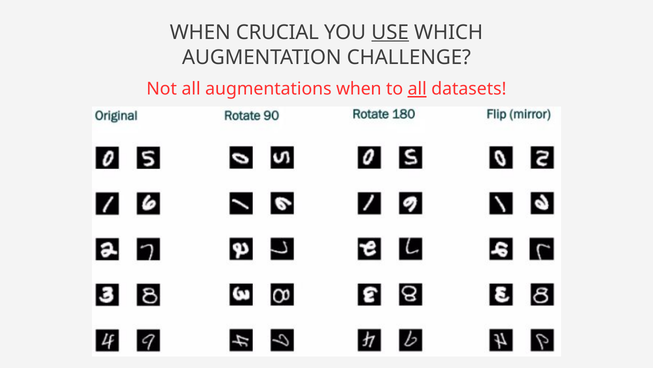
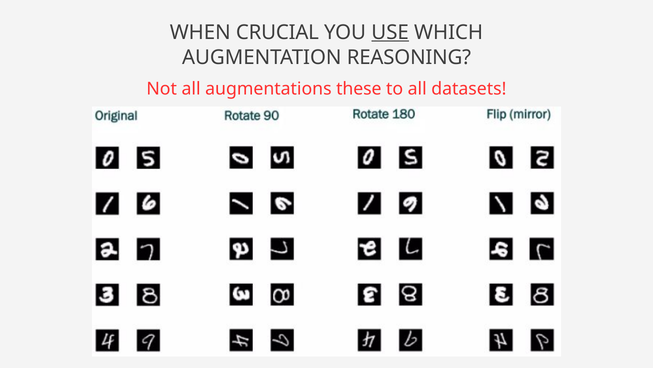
CHALLENGE: CHALLENGE -> REASONING (409, 57)
augmentations when: when -> these (359, 89)
all underline: present -> none (417, 89)
